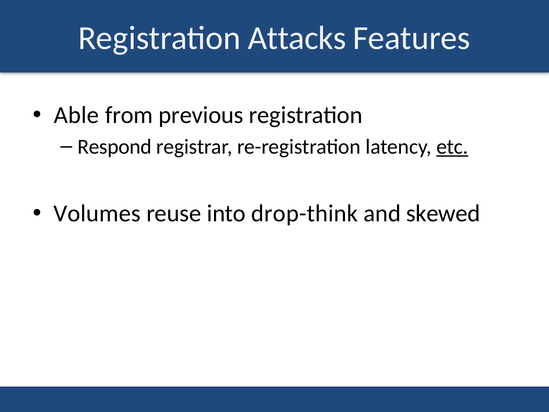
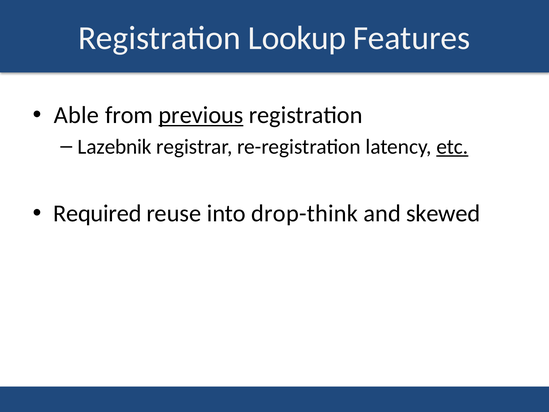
Attacks: Attacks -> Lookup (297, 38)
previous underline: none -> present (201, 115)
Respond: Respond -> Lazebnik (115, 147)
Volumes: Volumes -> Required (97, 213)
